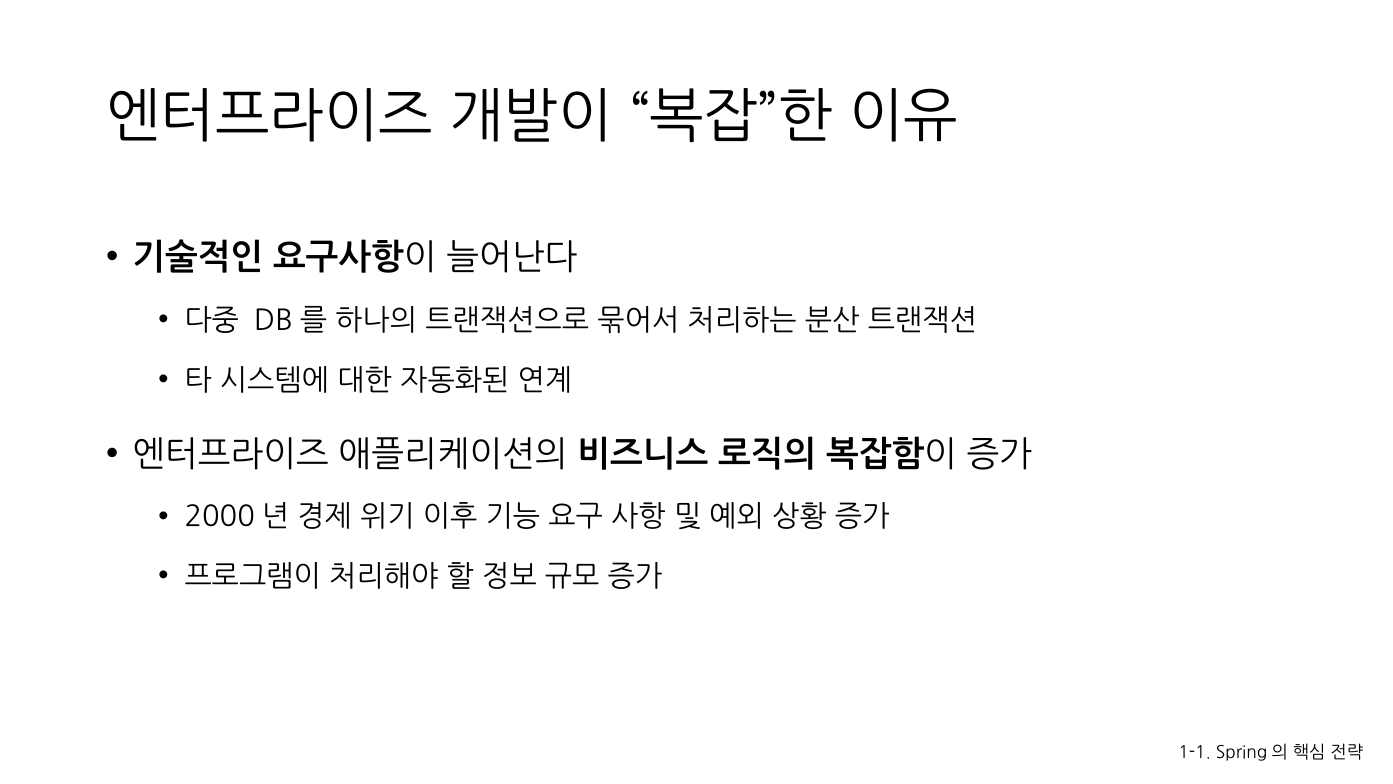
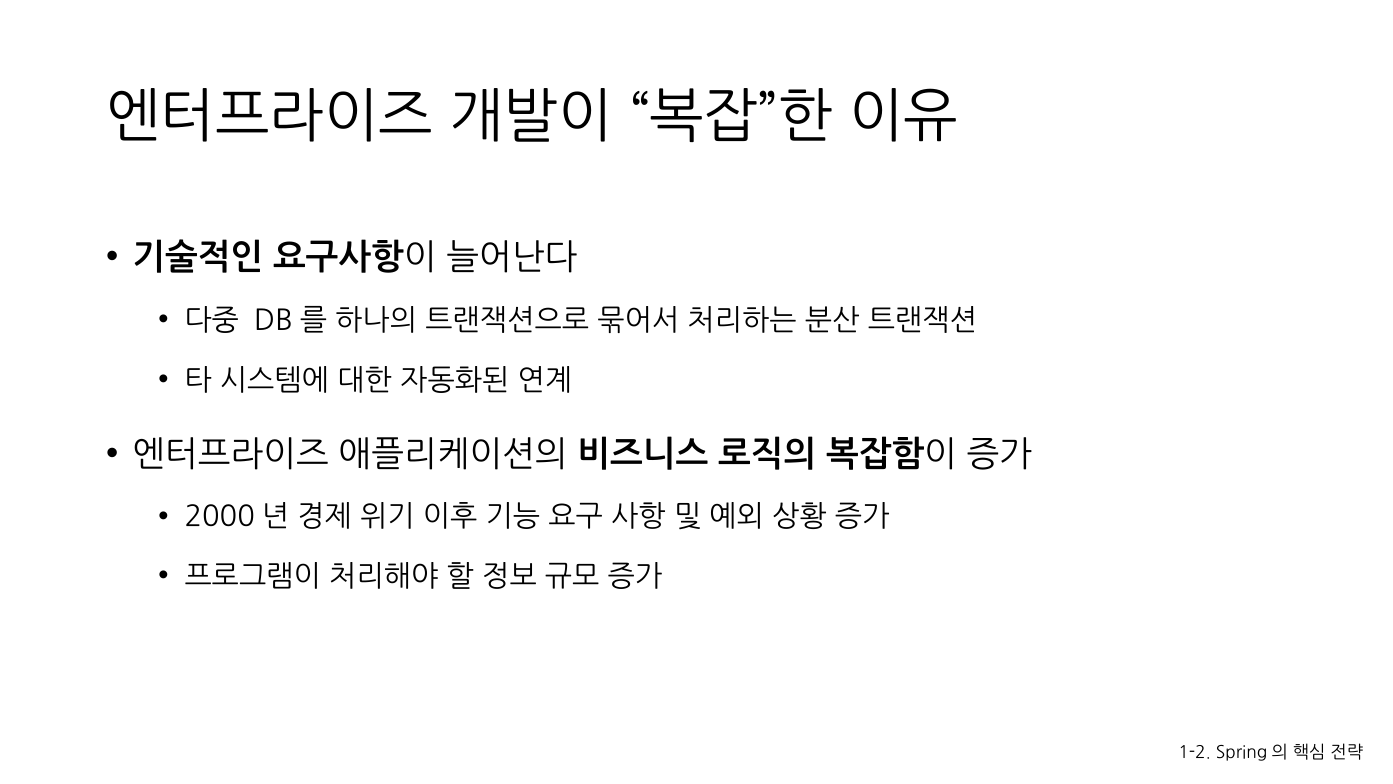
1-1: 1-1 -> 1-2 (1195, 753)
